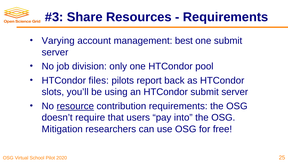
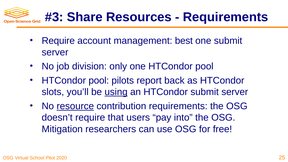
Varying: Varying -> Require (58, 41)
files: files -> pool (99, 80)
using underline: none -> present (116, 92)
